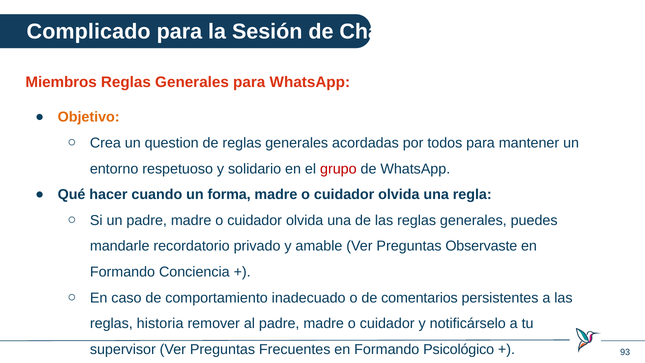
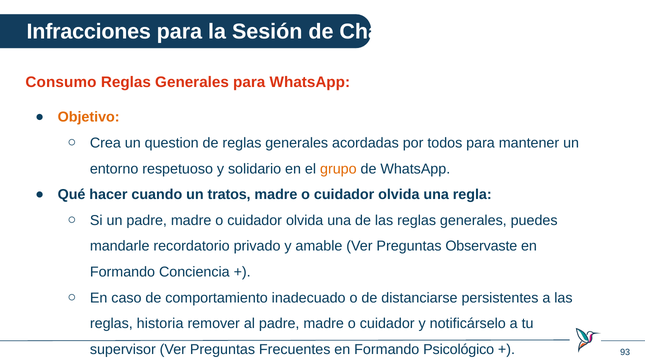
Complicado: Complicado -> Infracciones (89, 32)
Miembros: Miembros -> Consumo (61, 82)
grupo colour: red -> orange (338, 169)
forma: forma -> tratos (229, 195)
comentarios: comentarios -> distanciarse (419, 298)
